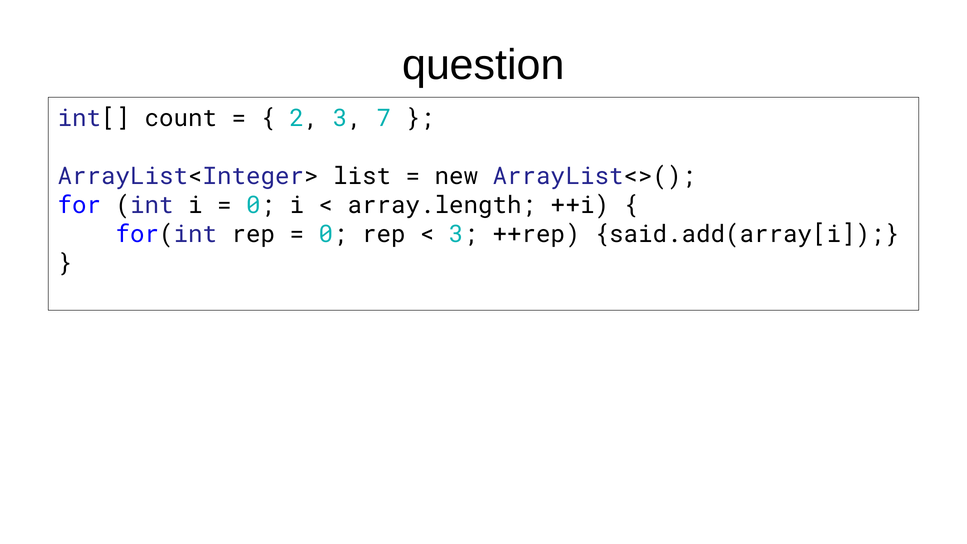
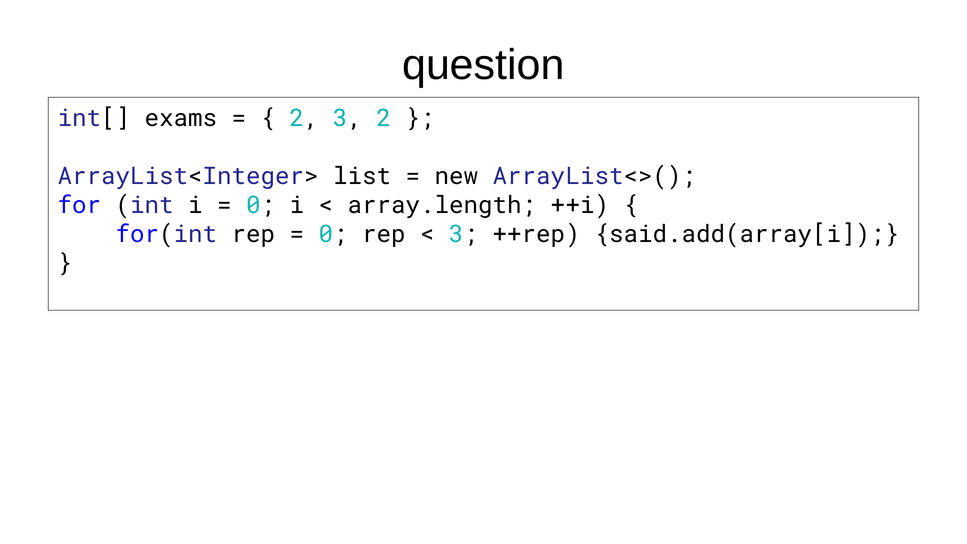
count: count -> exams (181, 118)
3 7: 7 -> 2 (384, 118)
